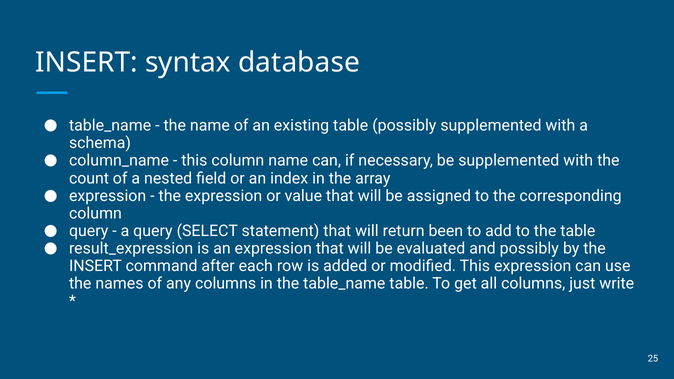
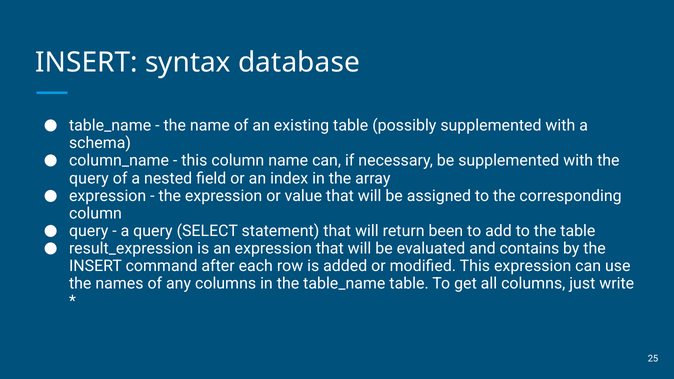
count: count -> query (89, 178)
and possibly: possibly -> contains (529, 249)
